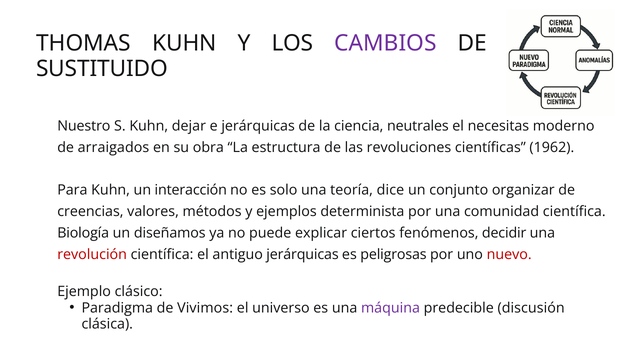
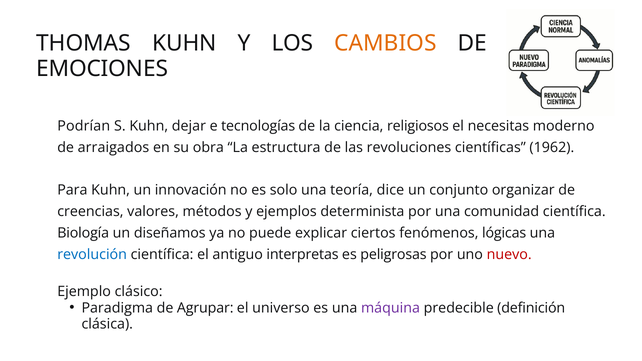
CAMBIOS colour: purple -> orange (385, 43)
SUSTITUIDO: SUSTITUIDO -> EMOCIONES (102, 69)
Nuestro: Nuestro -> Podrían (84, 126)
e jerárquicas: jerárquicas -> tecnologías (258, 126)
neutrales: neutrales -> religiosos (418, 126)
interacción: interacción -> innovación (191, 190)
decidir: decidir -> lógicas (504, 233)
revolución colour: red -> blue (92, 255)
antiguo jerárquicas: jerárquicas -> interpretas (303, 255)
Vivimos: Vivimos -> Agrupar (205, 308)
discusión: discusión -> definición (531, 308)
